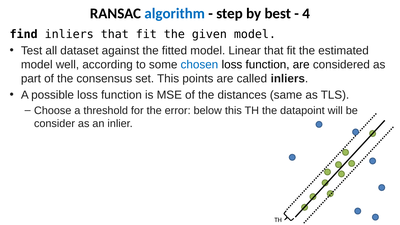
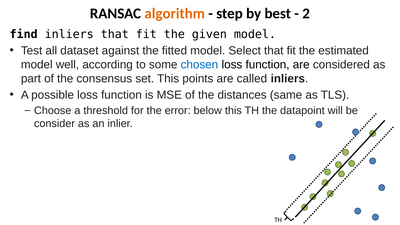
algorithm colour: blue -> orange (175, 14)
4: 4 -> 2 (306, 14)
Linear: Linear -> Select (245, 51)
